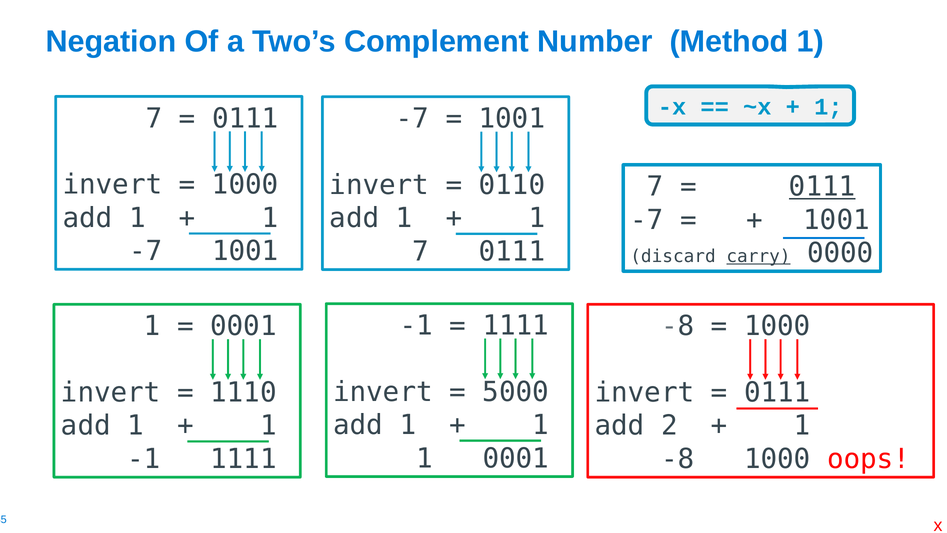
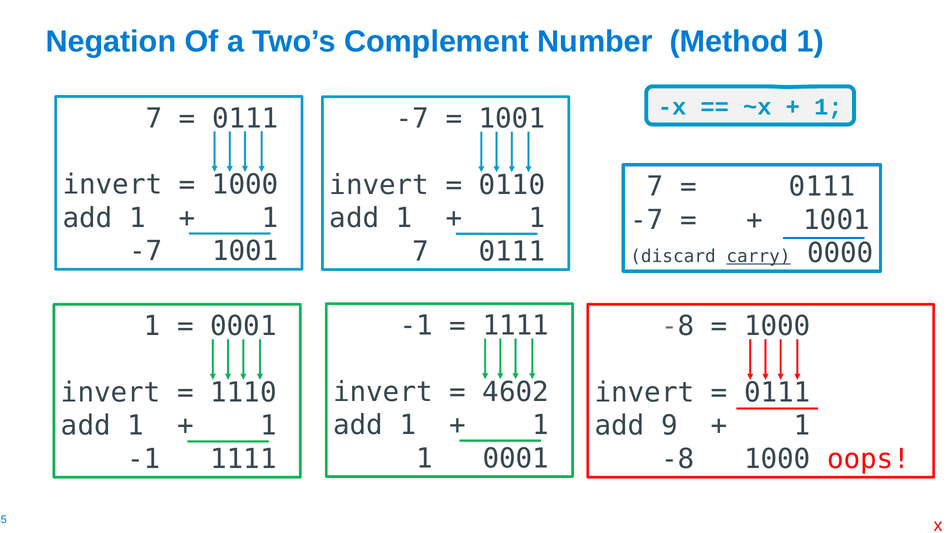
0111 underline: present -> none (822, 187)
5000: 5000 -> 4602 (516, 392)
2: 2 -> 9 (669, 426)
